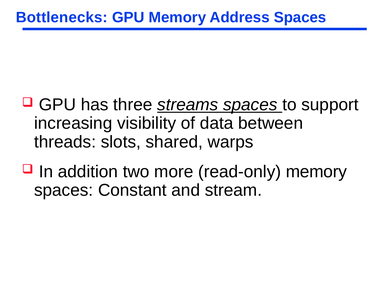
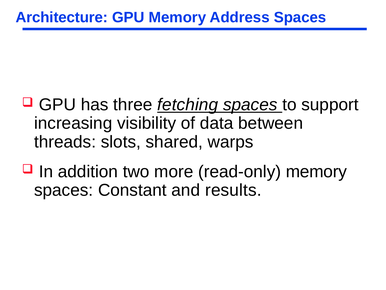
Bottlenecks: Bottlenecks -> Architecture (62, 17)
streams: streams -> fetching (188, 105)
stream: stream -> results (233, 190)
